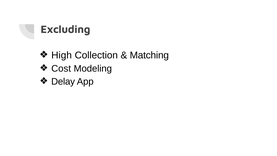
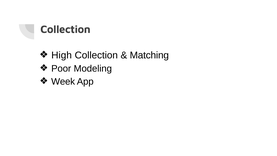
Excluding: Excluding -> Collection (65, 29)
Cost: Cost -> Poor (61, 68)
Delay: Delay -> Week (63, 81)
